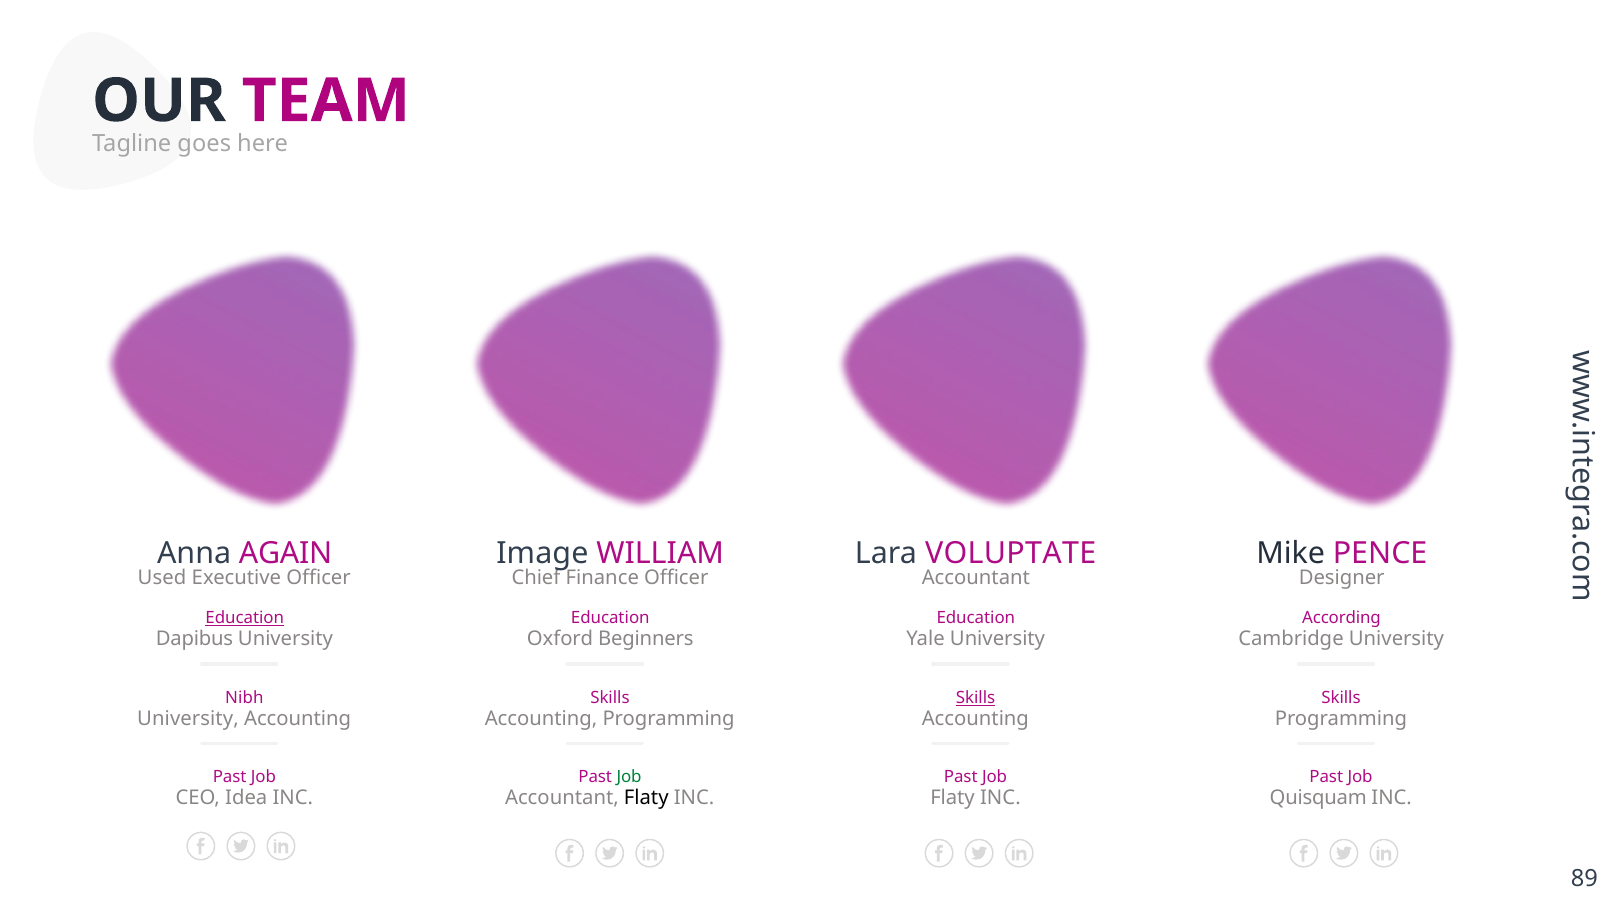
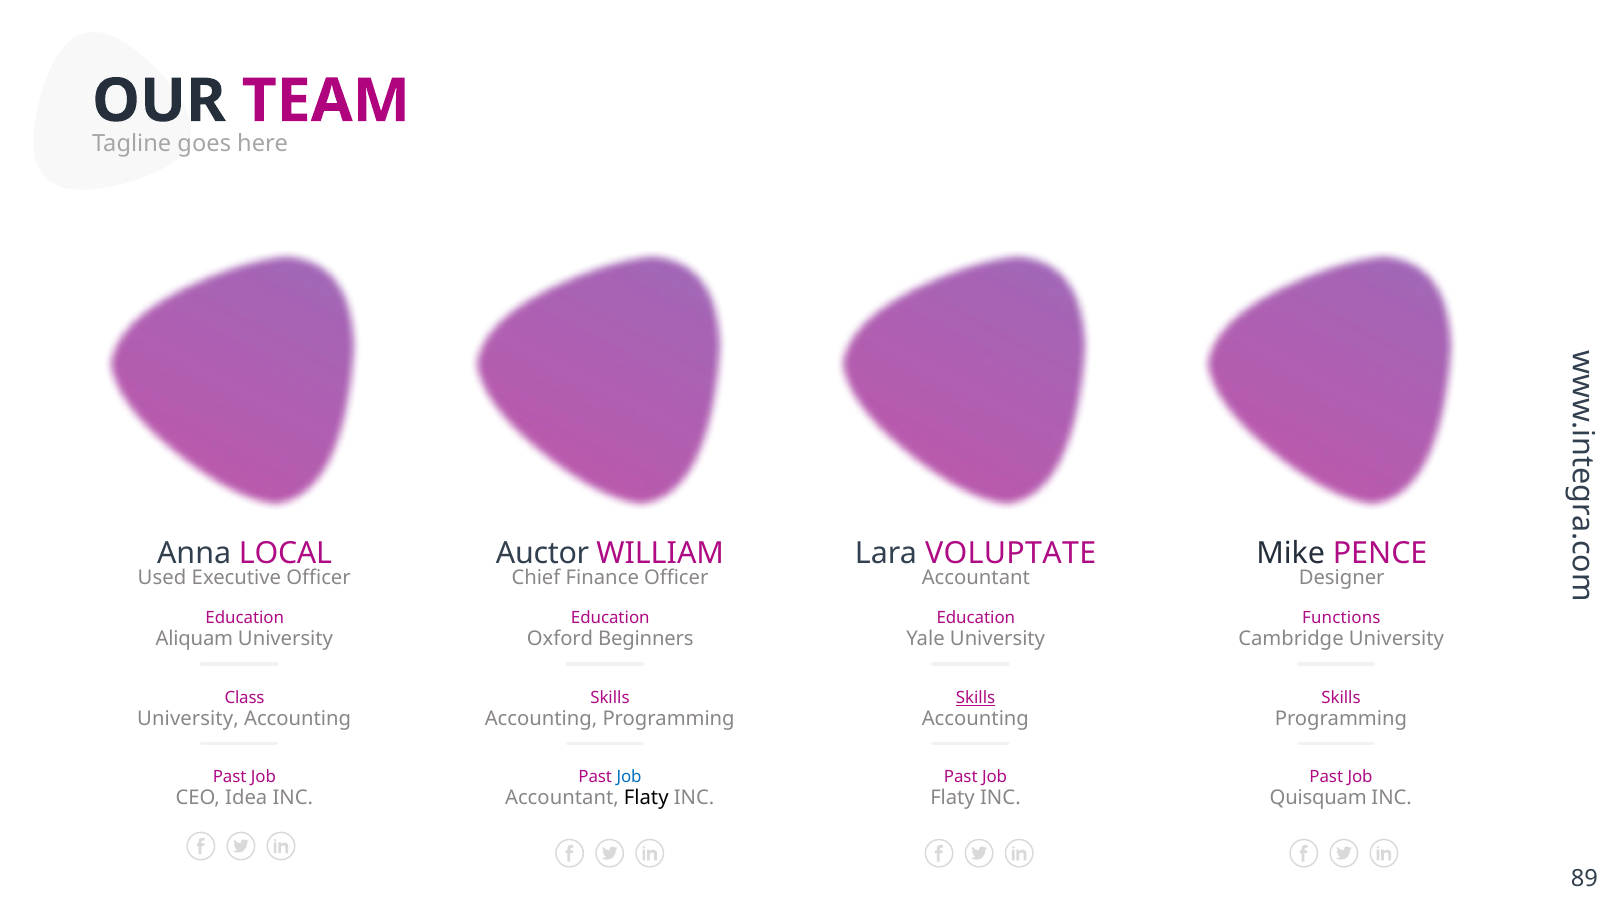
AGAIN: AGAIN -> LOCAL (286, 553)
Image: Image -> Auctor (543, 553)
Education underline: present -> none (245, 617)
According: According -> Functions (1341, 617)
Dapibus: Dapibus -> Aliquam (194, 638)
Nibh: Nibh -> Class (245, 697)
Job colour: green -> blue (629, 776)
